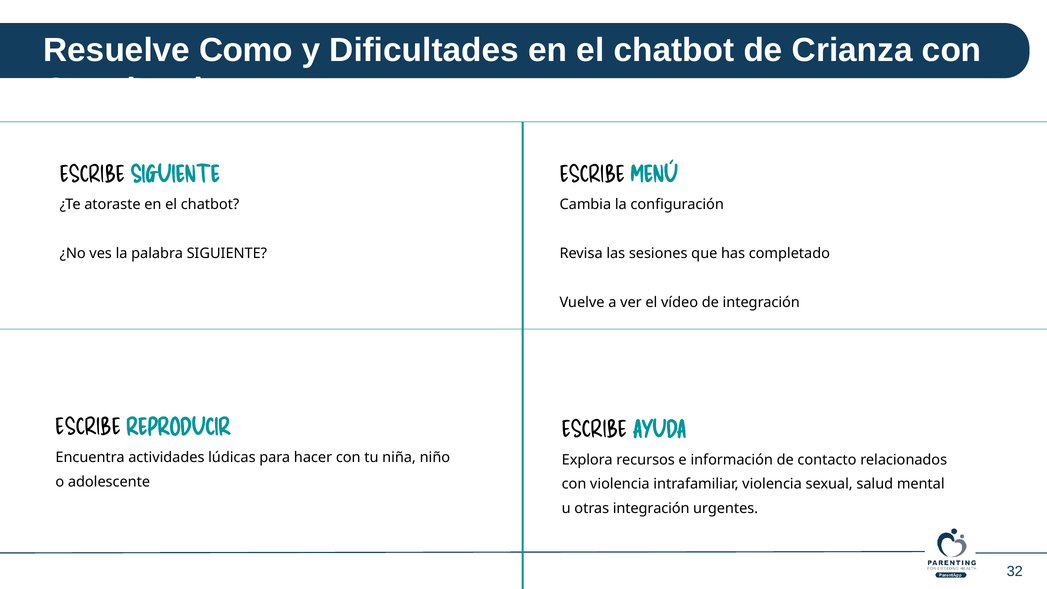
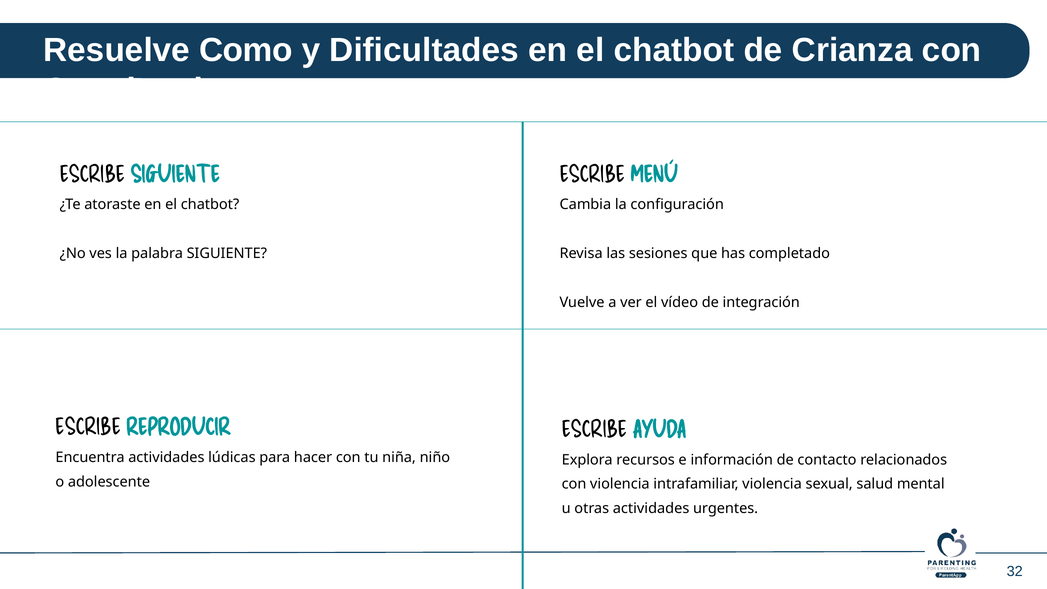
otras integración: integración -> actividades (651, 509)
